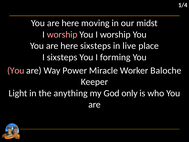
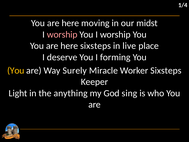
I sixsteps: sixsteps -> deserve (62, 57)
You colour: pink -> yellow (16, 70)
Power: Power -> Surely (75, 70)
Worker Baloche: Baloche -> Sixsteps (166, 70)
only: only -> sing (129, 93)
